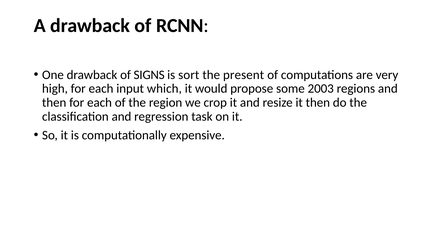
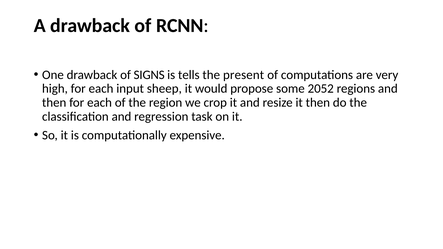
sort: sort -> tells (189, 75)
which: which -> sheep (164, 89)
2003: 2003 -> 2052 (321, 89)
